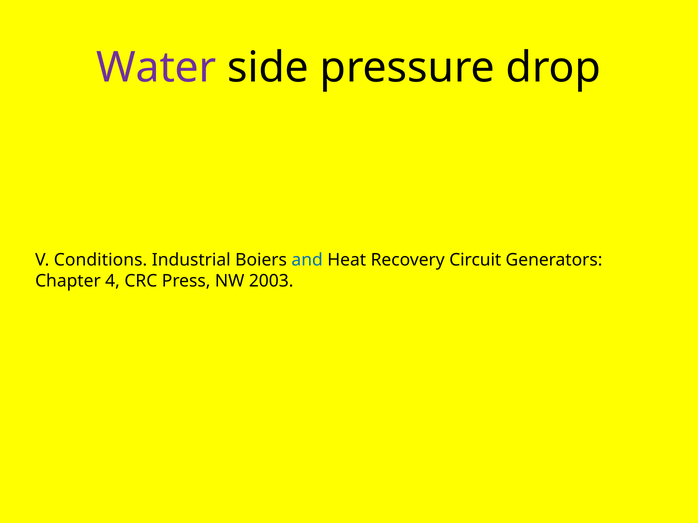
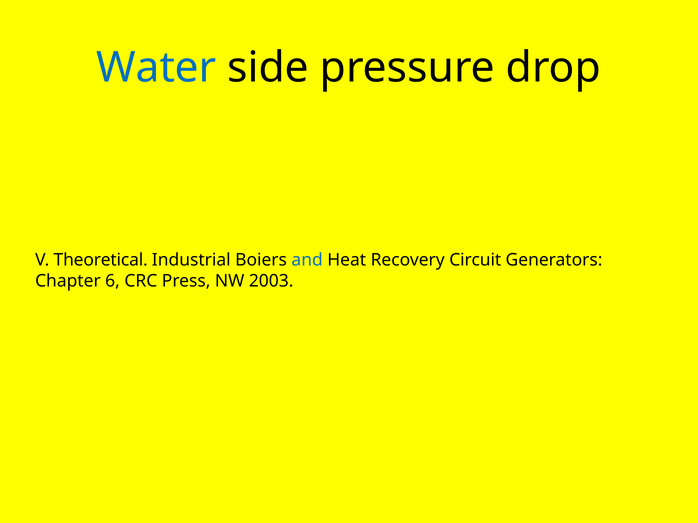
Water colour: purple -> blue (156, 68)
Conditions: Conditions -> Theoretical (101, 260)
4: 4 -> 6 (113, 281)
